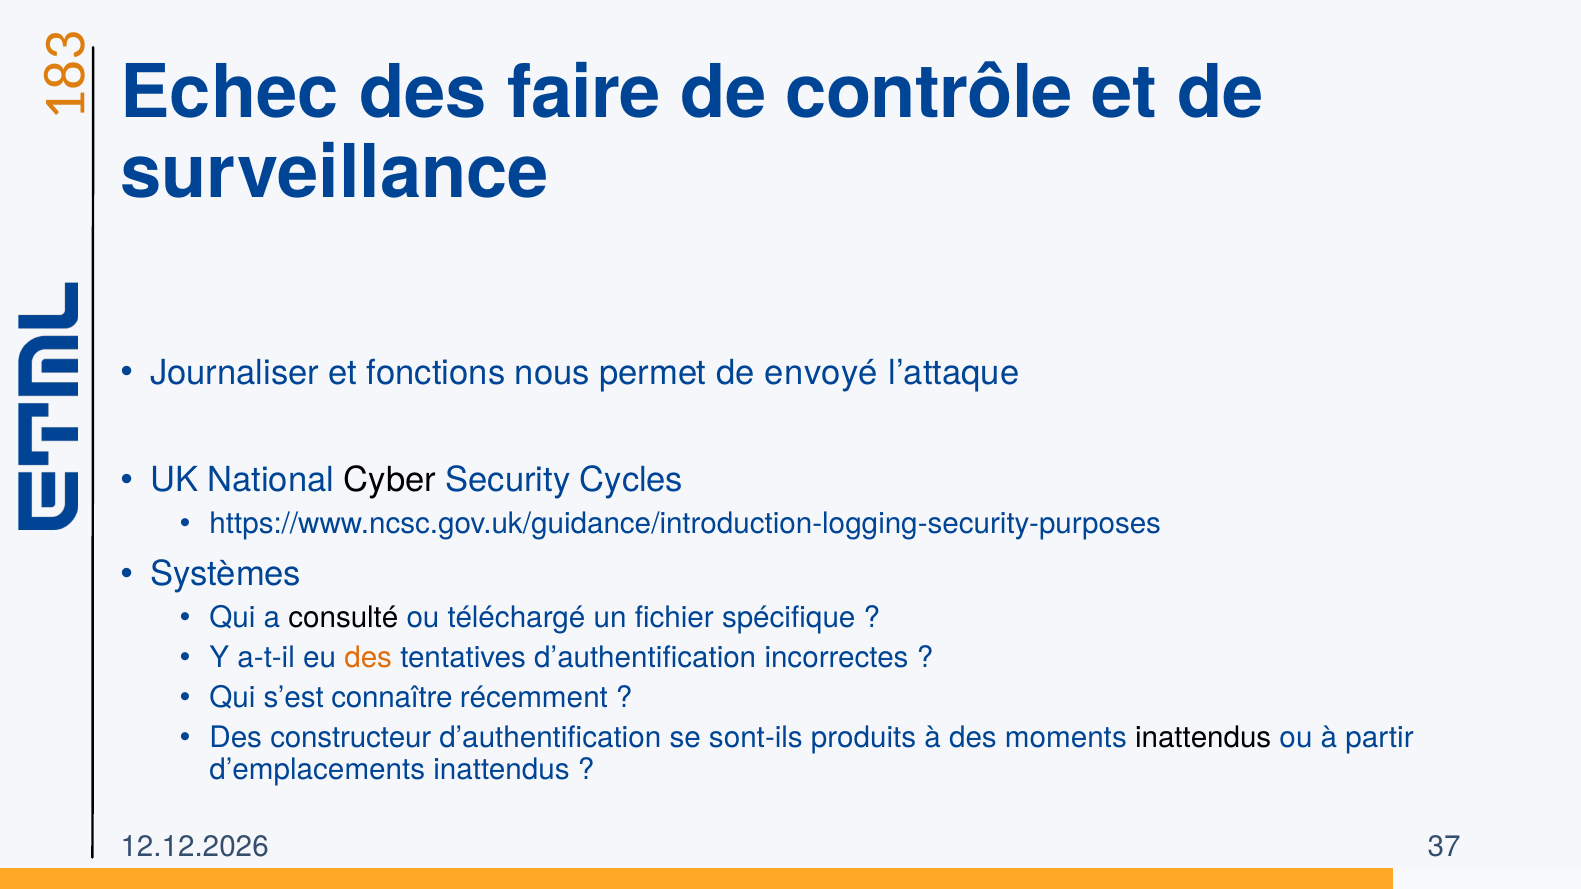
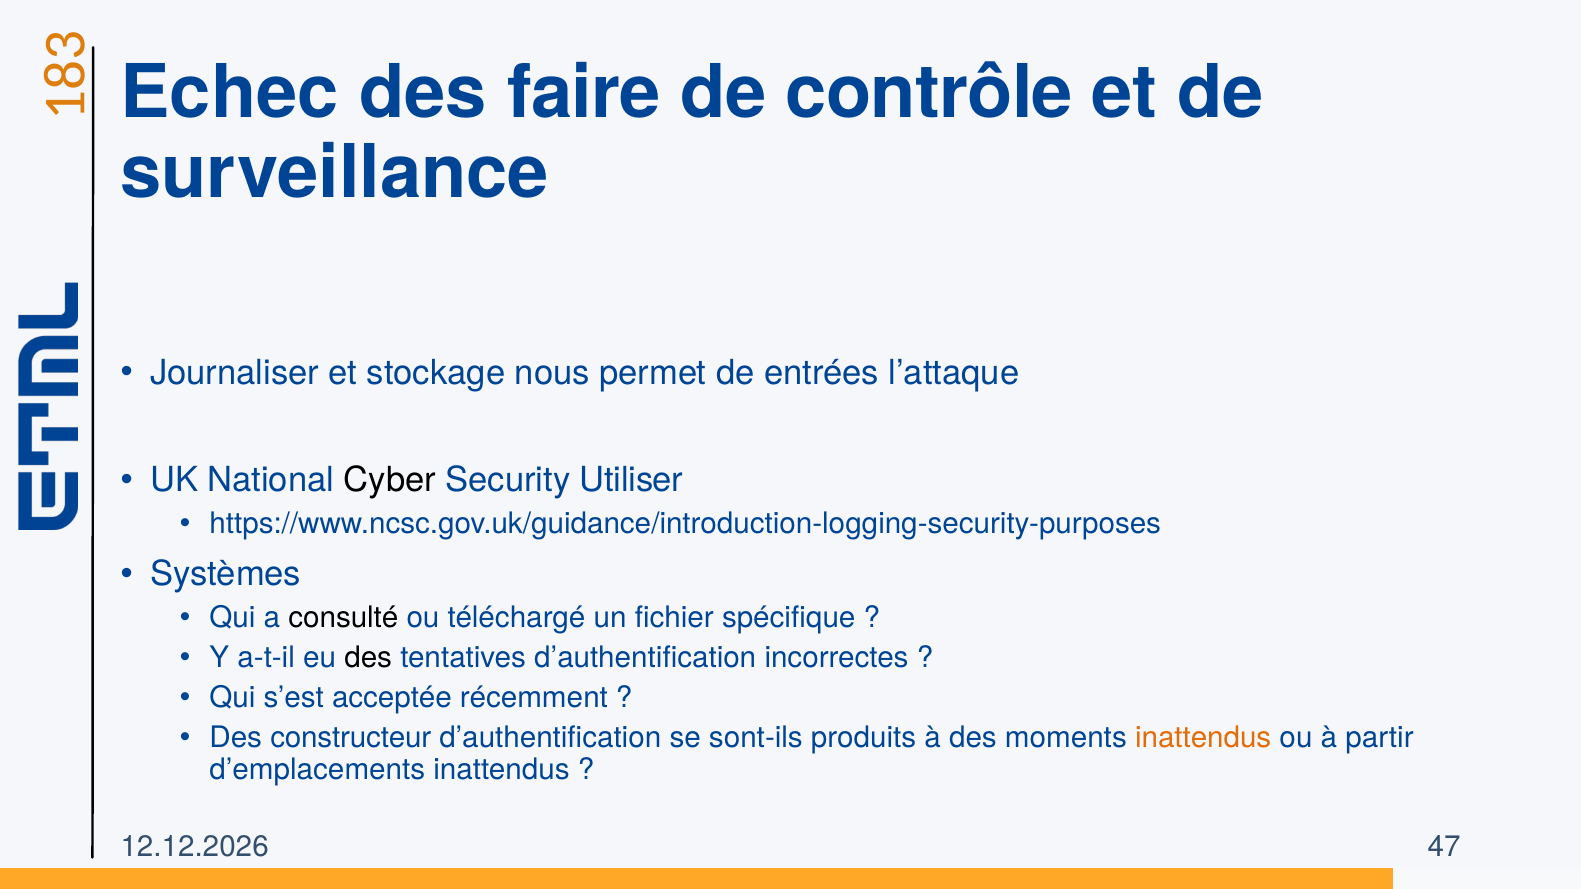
fonctions: fonctions -> stockage (436, 373)
envoyé: envoyé -> entrées (822, 373)
Cycles: Cycles -> Utiliser (632, 481)
des colour: orange -> black (368, 658)
connaître: connaître -> acceptée (392, 698)
inattendus colour: black -> orange (1203, 738)
37: 37 -> 47 (1444, 847)
